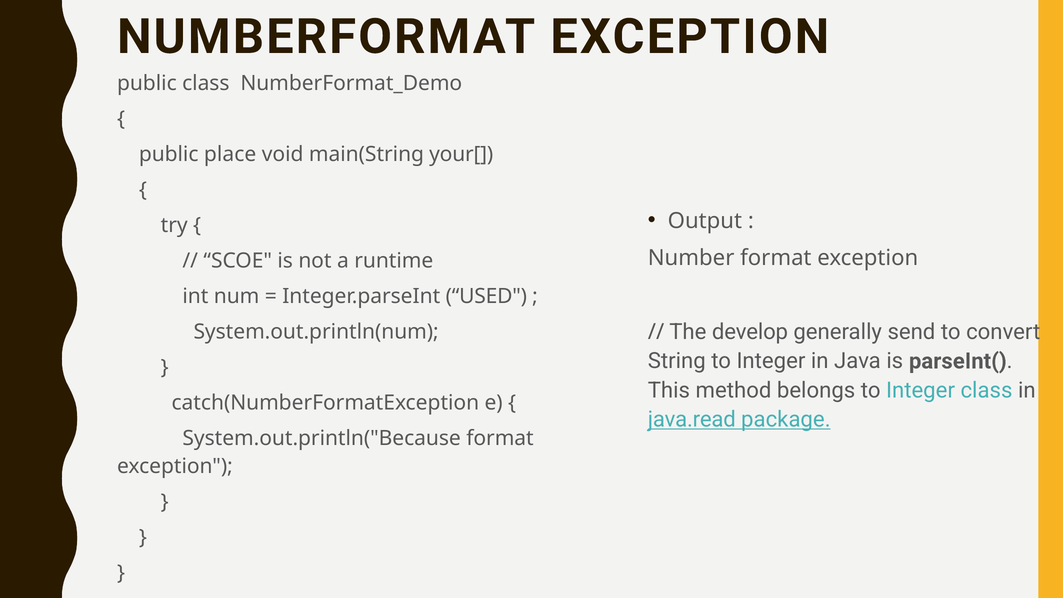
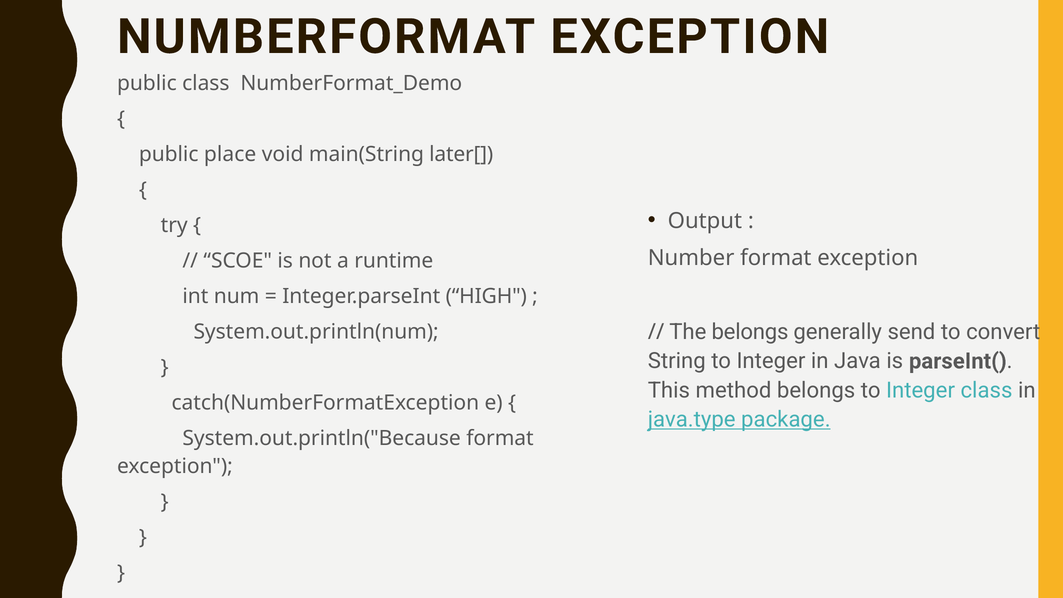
your[: your[ -> later[ (461, 154)
USED: USED -> HIGH (486, 296)
The develop: develop -> belongs (750, 332)
java.read: java.read -> java.type (692, 420)
